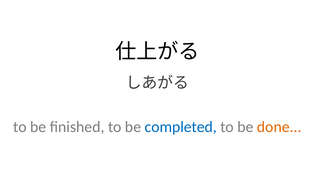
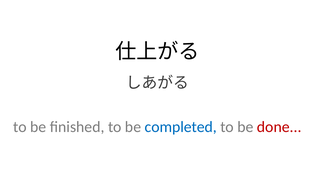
done colour: orange -> red (279, 127)
